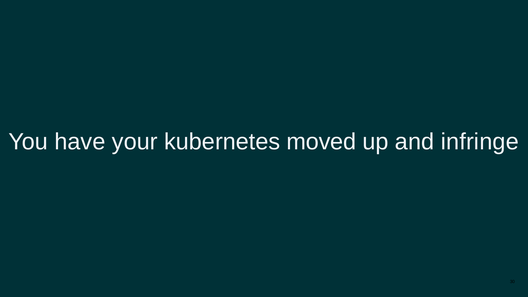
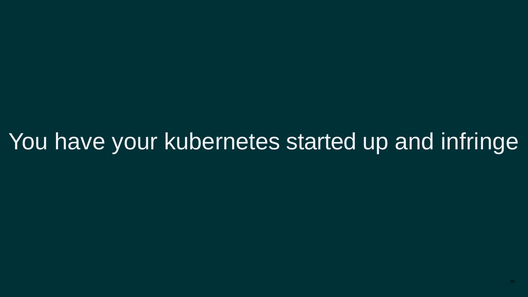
moved: moved -> started (321, 142)
